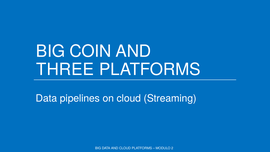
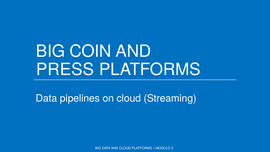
THREE: THREE -> PRESS (65, 69)
